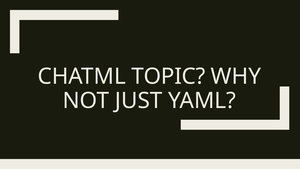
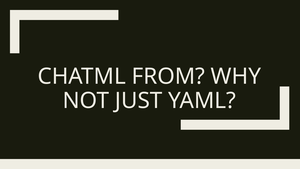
TOPIC: TOPIC -> FROM (168, 76)
